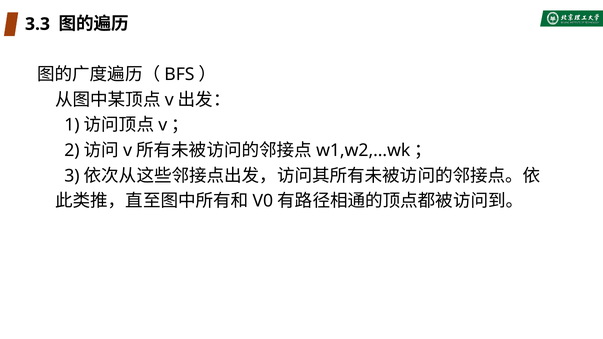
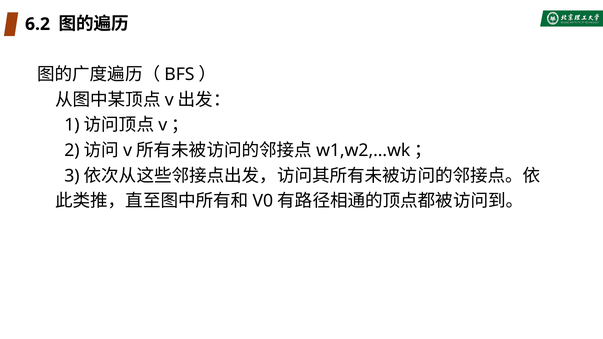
3.3: 3.3 -> 6.2 (38, 24)
